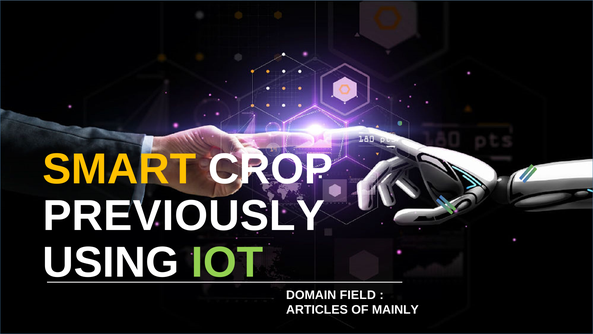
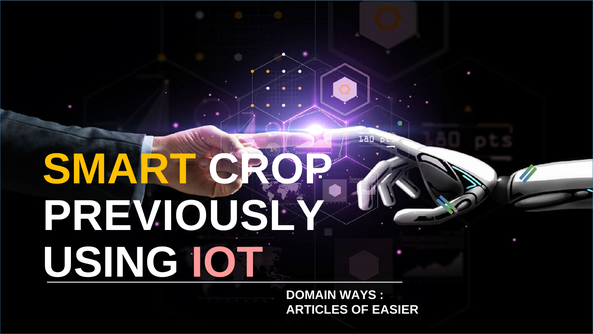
IOT colour: light green -> pink (227, 262)
FIELD: FIELD -> WAYS (358, 295)
MAINLY: MAINLY -> EASIER (395, 309)
